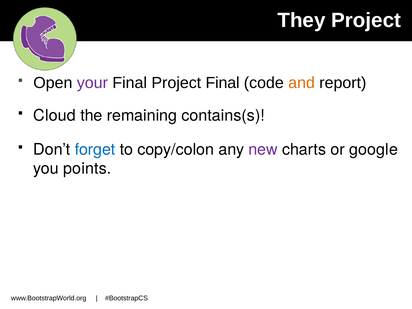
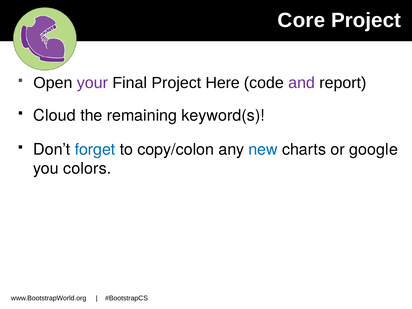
They: They -> Core (301, 20)
Project Final: Final -> Here (223, 83)
and colour: orange -> purple (302, 83)
contains(s: contains(s -> keyword(s (223, 116)
new colour: purple -> blue (263, 149)
points: points -> colors (87, 169)
